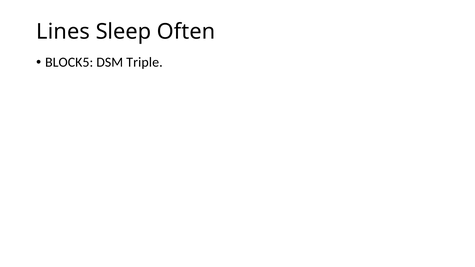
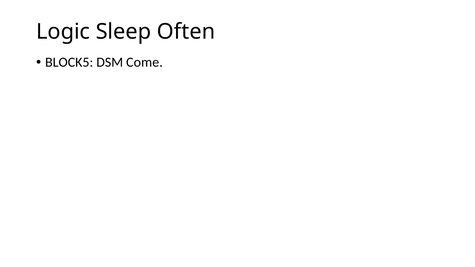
Lines: Lines -> Logic (63, 32)
Triple: Triple -> Come (144, 62)
